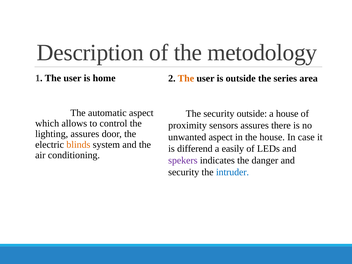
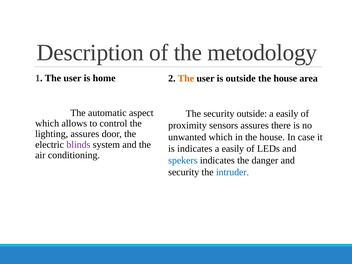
outside the series: series -> house (285, 78)
house: house -> easily (287, 114)
unwanted aspect: aspect -> which (221, 137)
blinds colour: orange -> purple (78, 145)
is differend: differend -> indicates (195, 149)
spekers colour: purple -> blue (183, 161)
